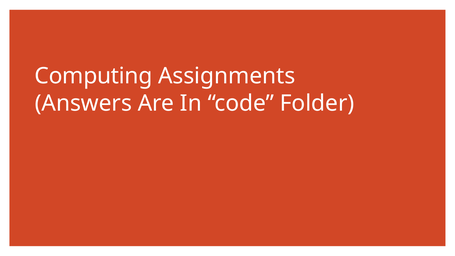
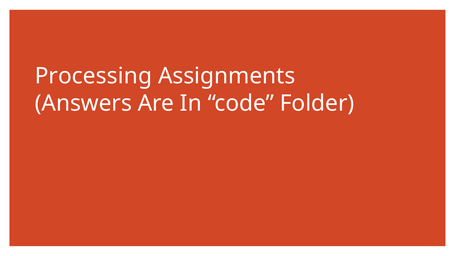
Computing: Computing -> Processing (93, 76)
